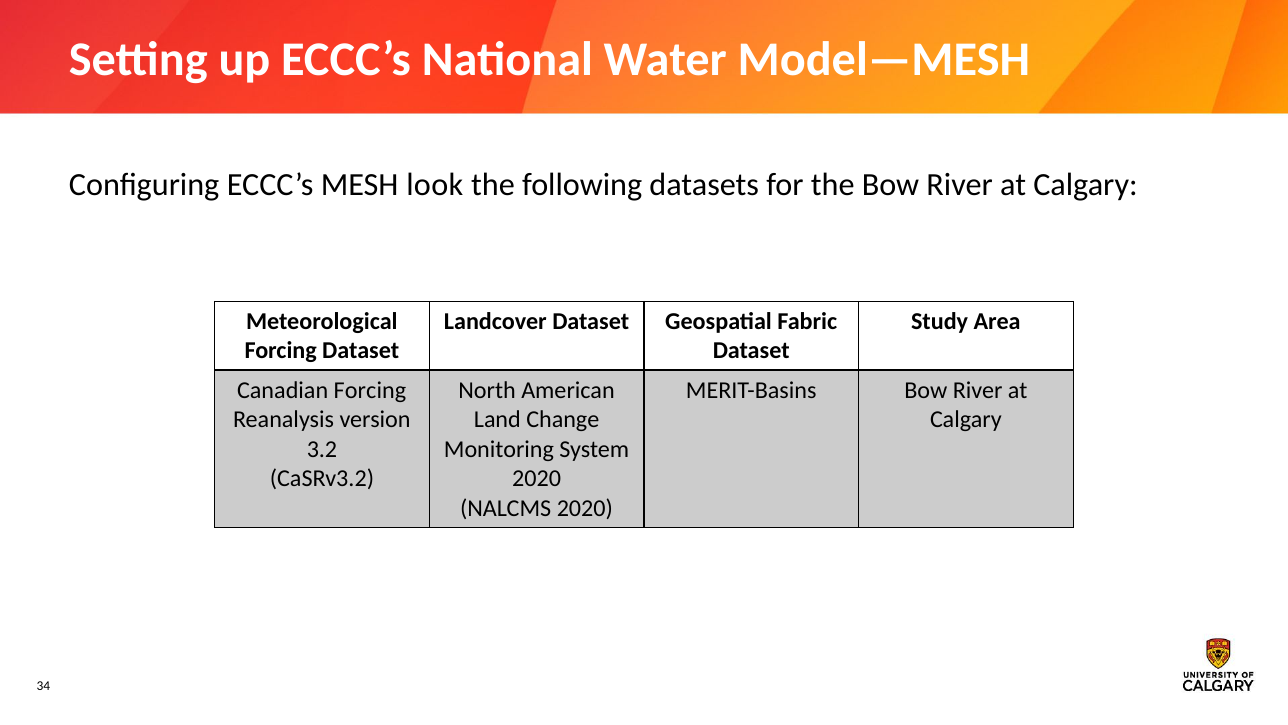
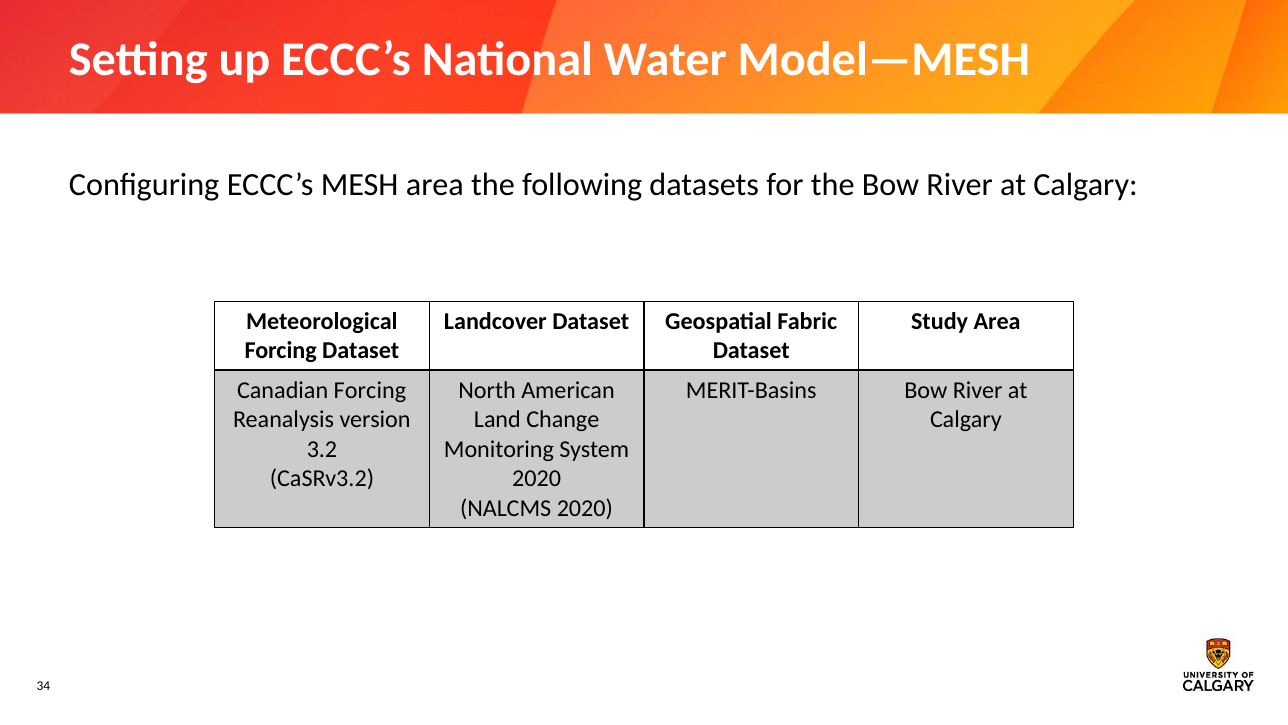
MESH look: look -> area (435, 184)
